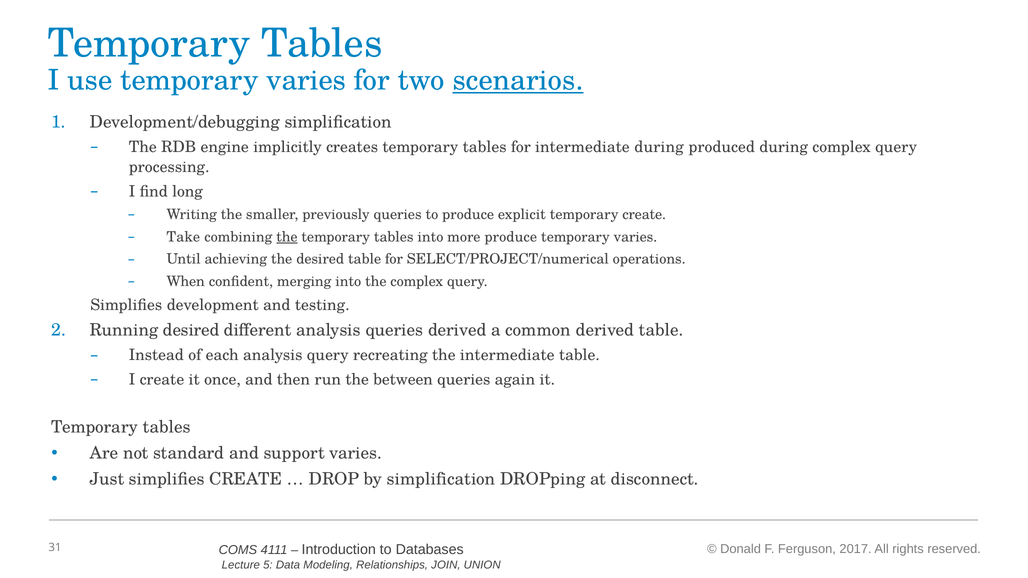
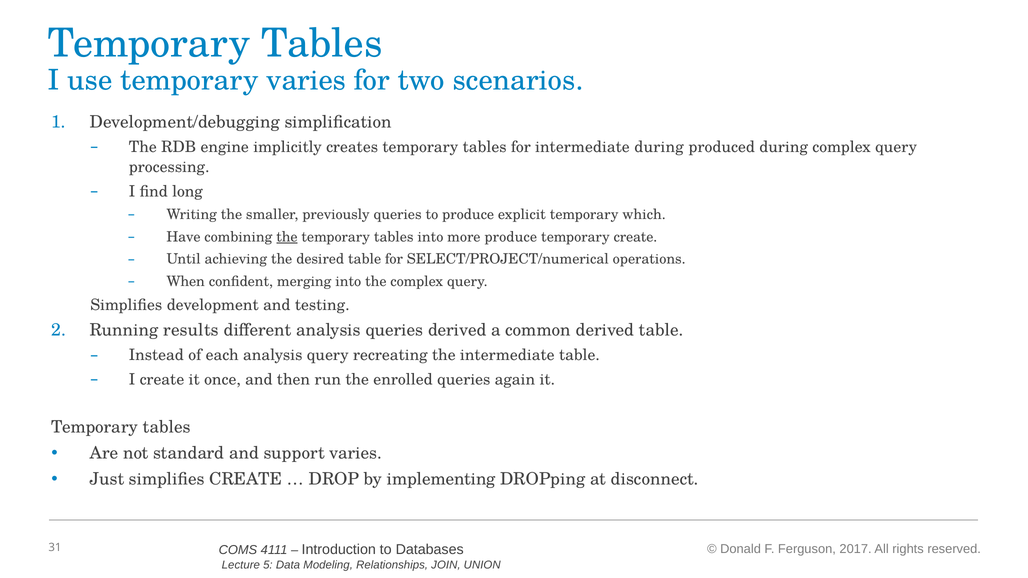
scenarios underline: present -> none (518, 81)
temporary create: create -> which (644, 215)
Take: Take -> Have (184, 237)
varies: varies -> create (635, 237)
Running desired: desired -> results (191, 330)
between: between -> enrolled (403, 380)
by simplification: simplification -> implementing (441, 479)
